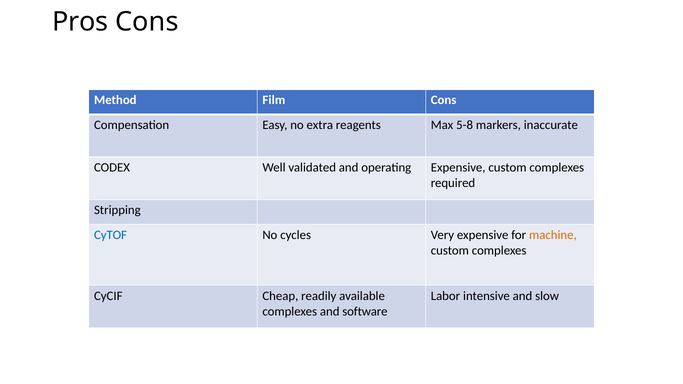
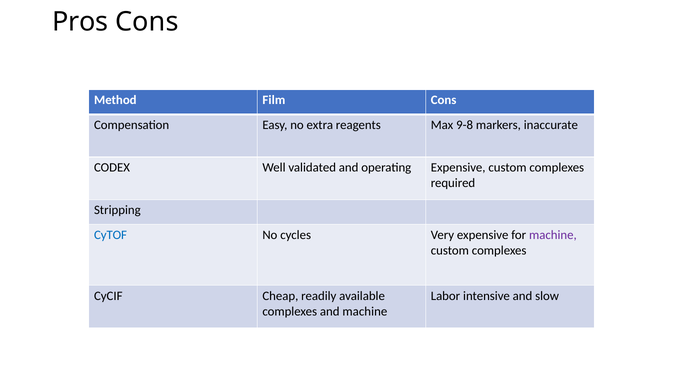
5-8: 5-8 -> 9-8 (465, 125)
machine colour: orange -> purple (553, 235)
and software: software -> machine (365, 312)
